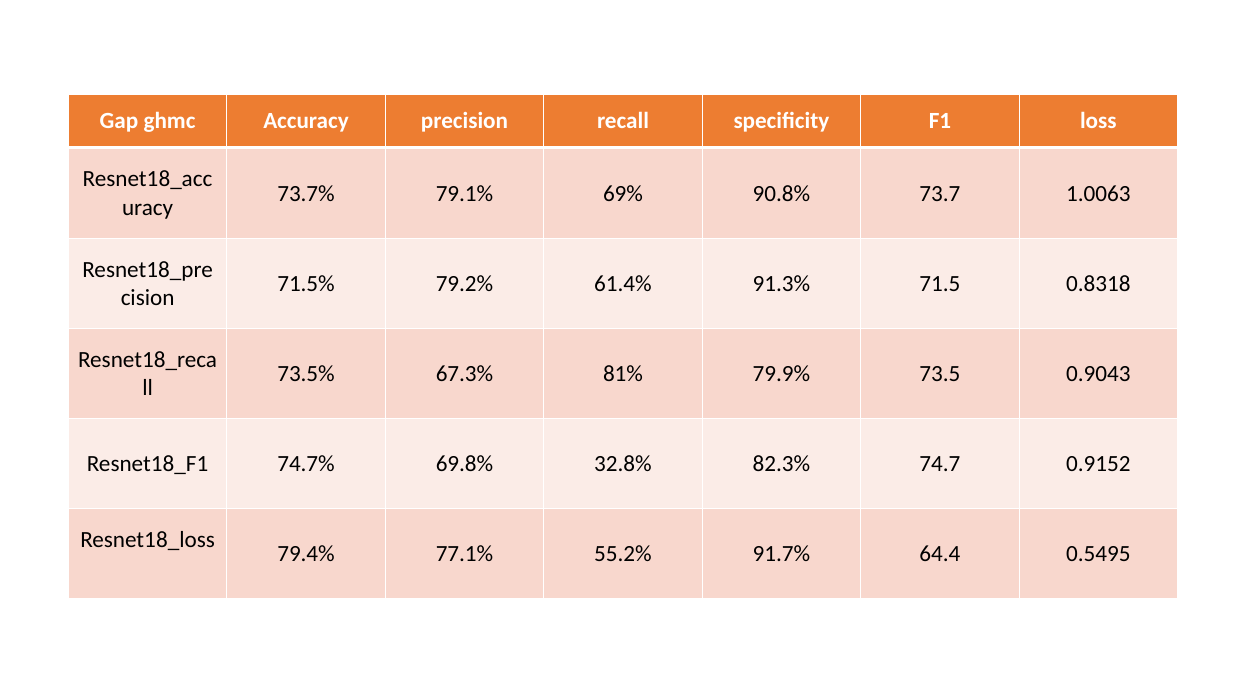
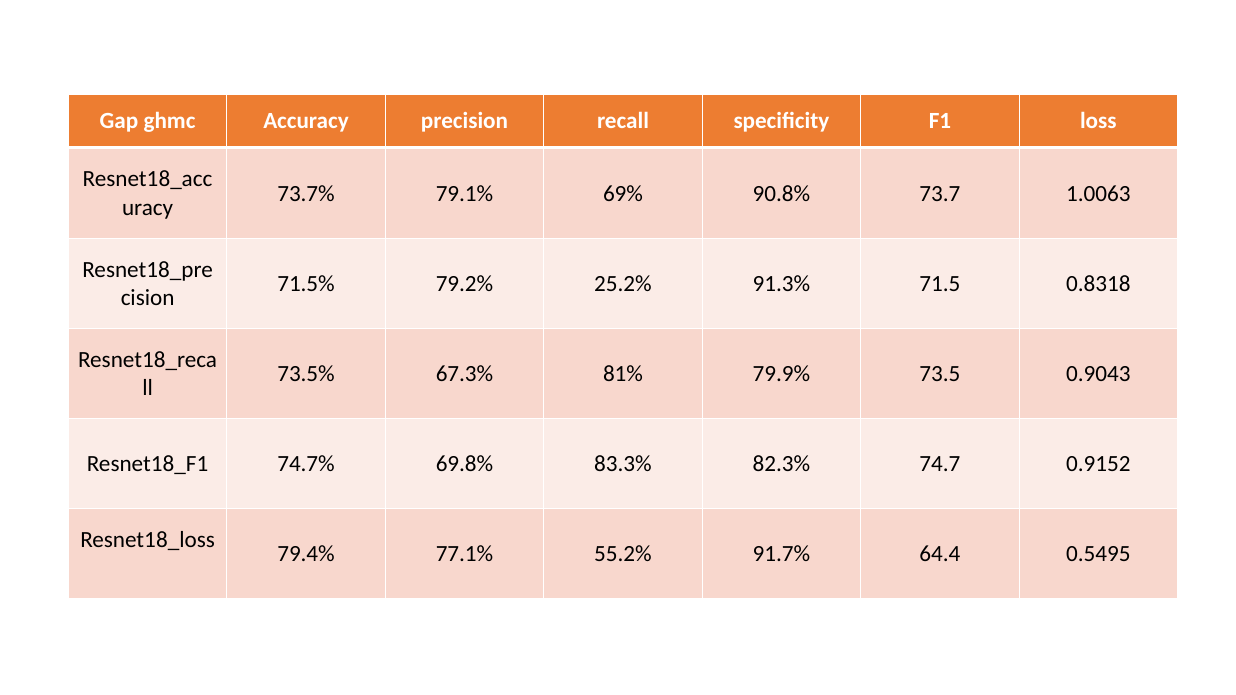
61.4%: 61.4% -> 25.2% (623, 284)
32.8%: 32.8% -> 83.3% (623, 464)
